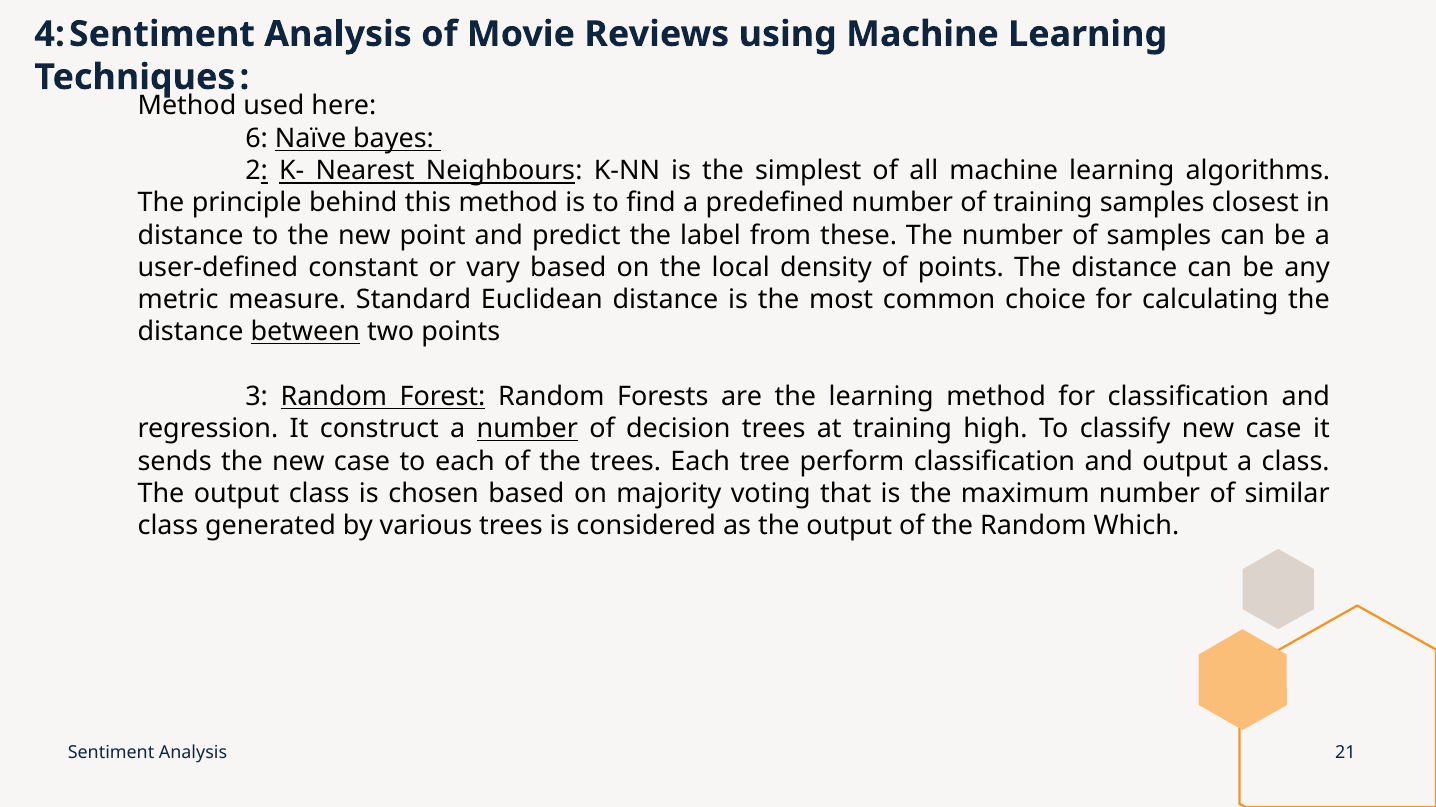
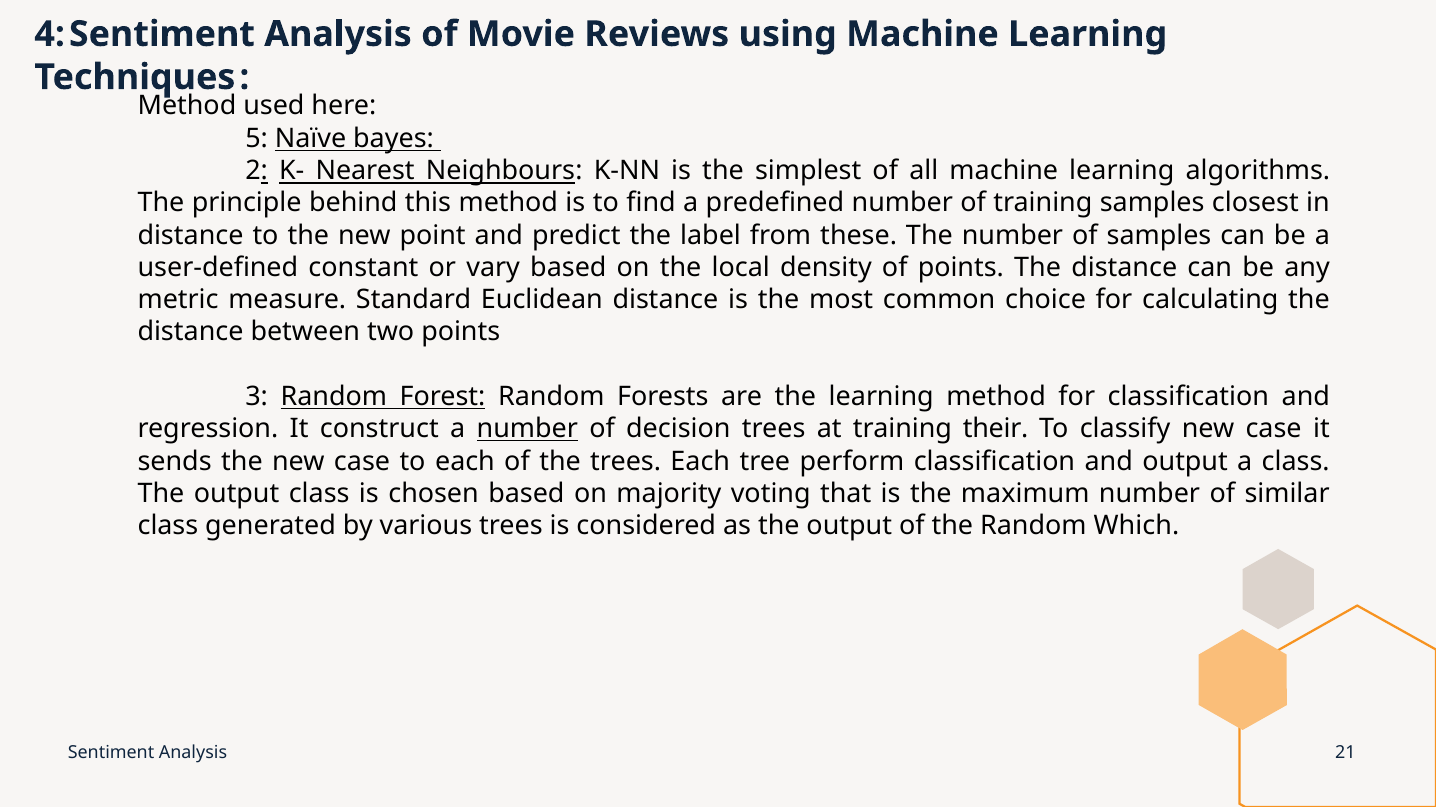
6: 6 -> 5 (257, 139)
between underline: present -> none (305, 332)
high: high -> their (996, 429)
